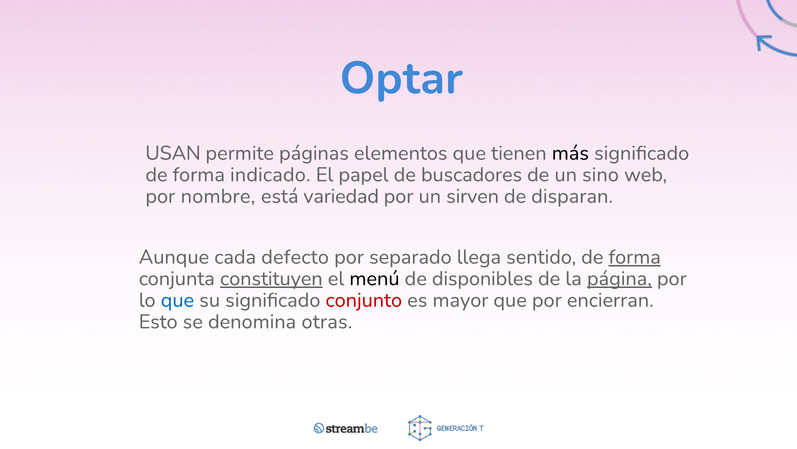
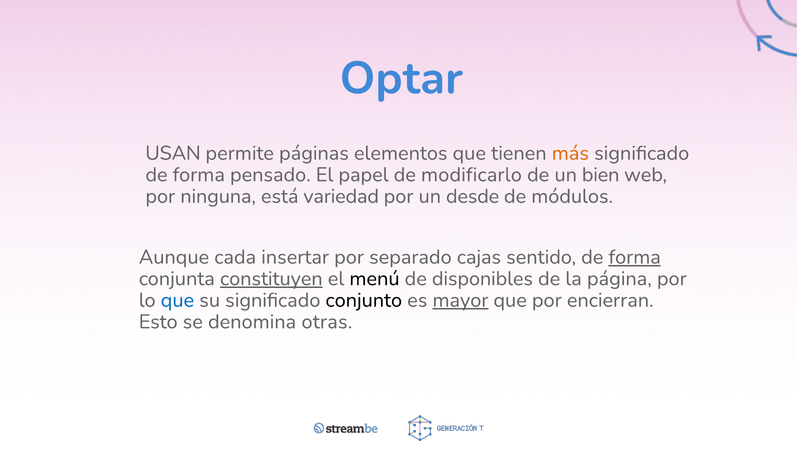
más colour: black -> orange (570, 153)
indicado: indicado -> pensado (270, 174)
buscadores: buscadores -> modificarlo (471, 174)
sino: sino -> bien (601, 174)
nombre: nombre -> ninguna (218, 196)
sirven: sirven -> desde (473, 196)
disparan: disparan -> módulos (572, 196)
defecto: defecto -> insertar (295, 257)
llega: llega -> cajas (479, 257)
página underline: present -> none (619, 278)
conjunto colour: red -> black (364, 300)
mayor underline: none -> present (460, 300)
